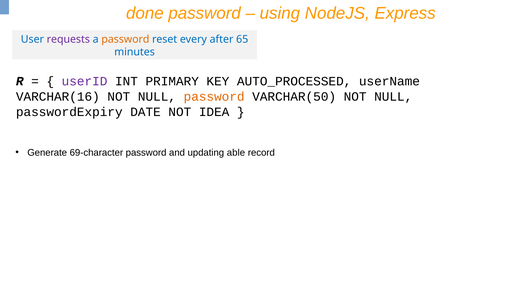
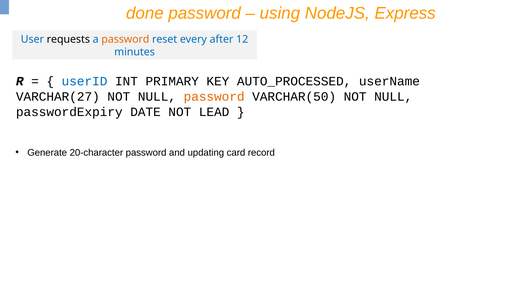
requests colour: purple -> black (68, 39)
65: 65 -> 12 (242, 39)
userID colour: purple -> blue (85, 81)
VARCHAR(16: VARCHAR(16 -> VARCHAR(27 (58, 96)
IDEA: IDEA -> LEAD (214, 112)
69-character: 69-character -> 20-character (96, 153)
able: able -> card (236, 153)
